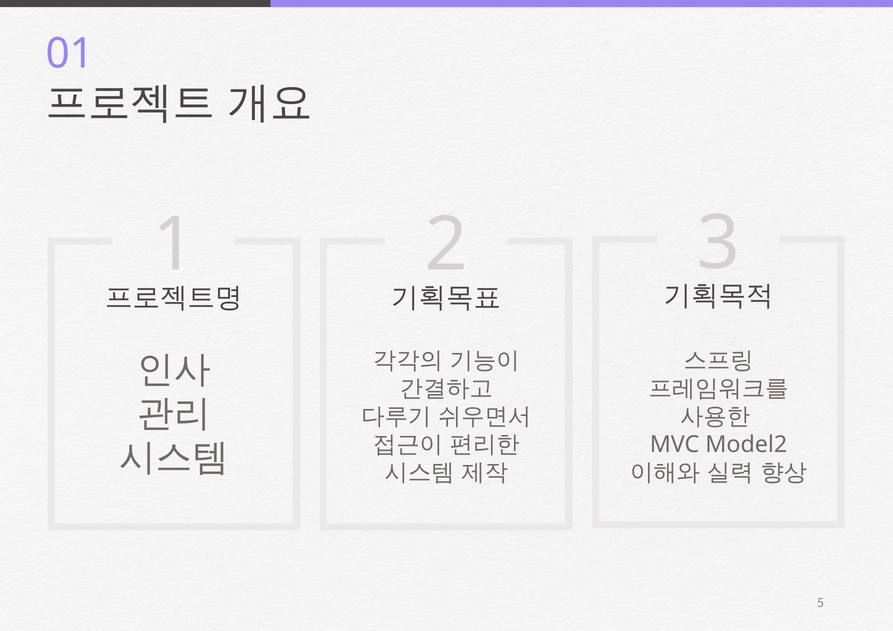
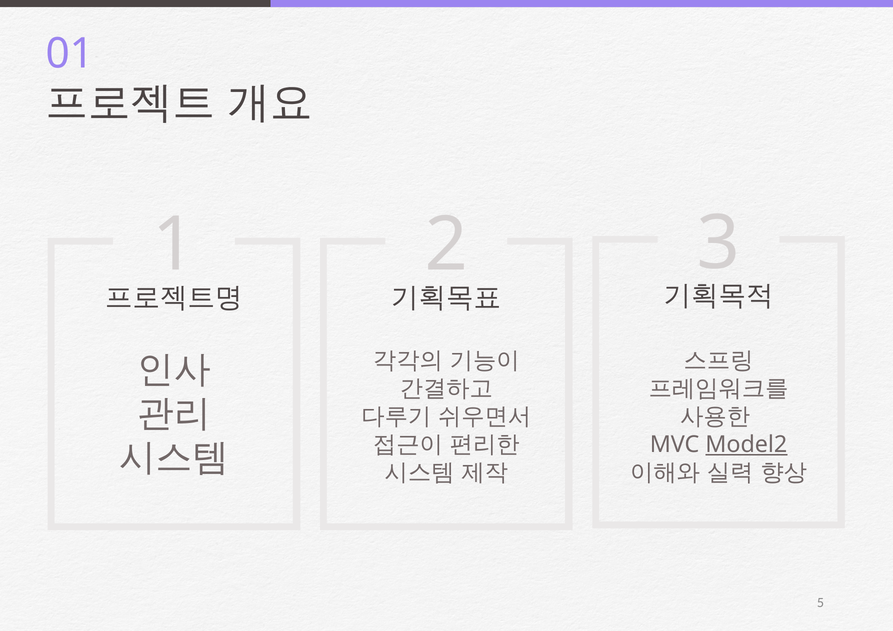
Model2 underline: none -> present (746, 445)
